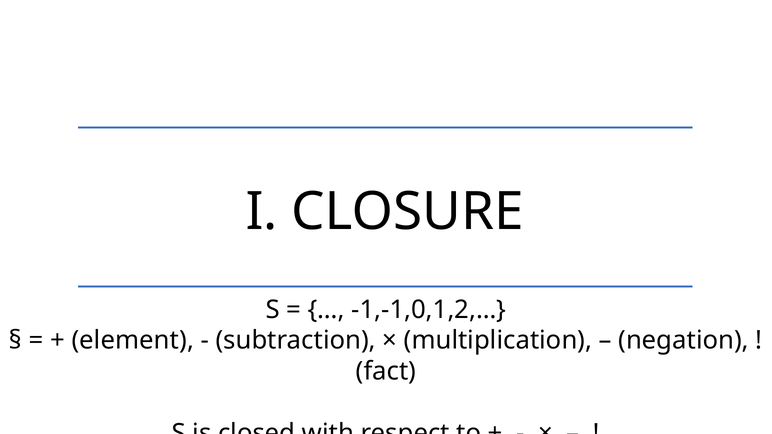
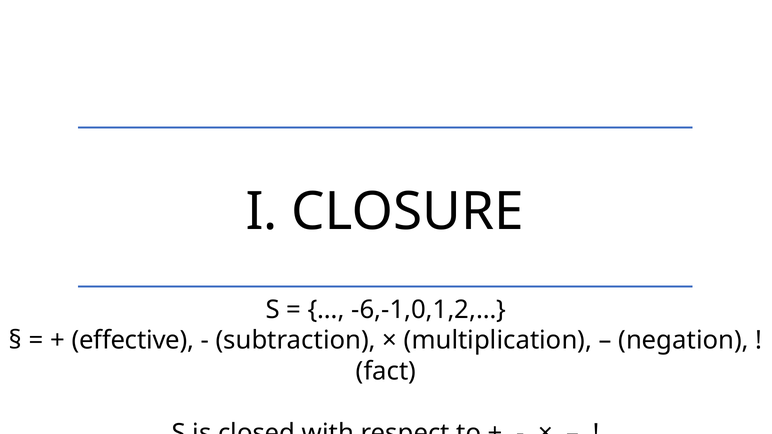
-1,-1,0,1,2,…: -1,-1,0,1,2,… -> -6,-1,0,1,2,… (429, 310)
element: element -> effective (133, 341)
